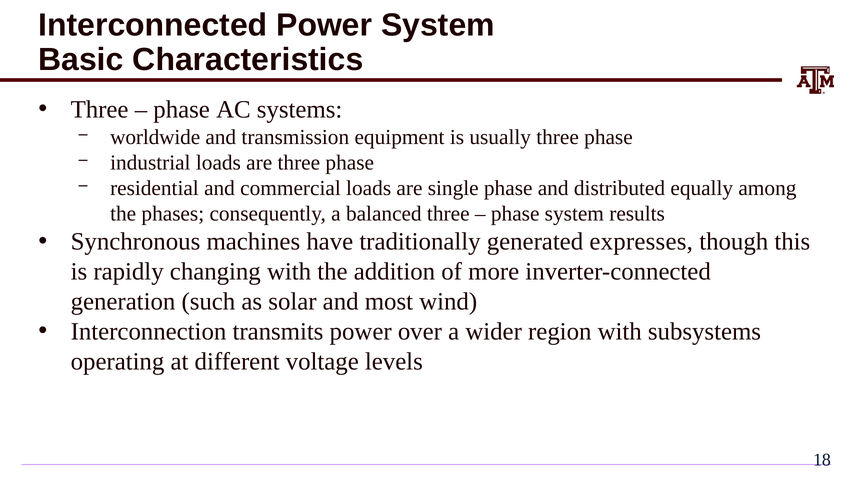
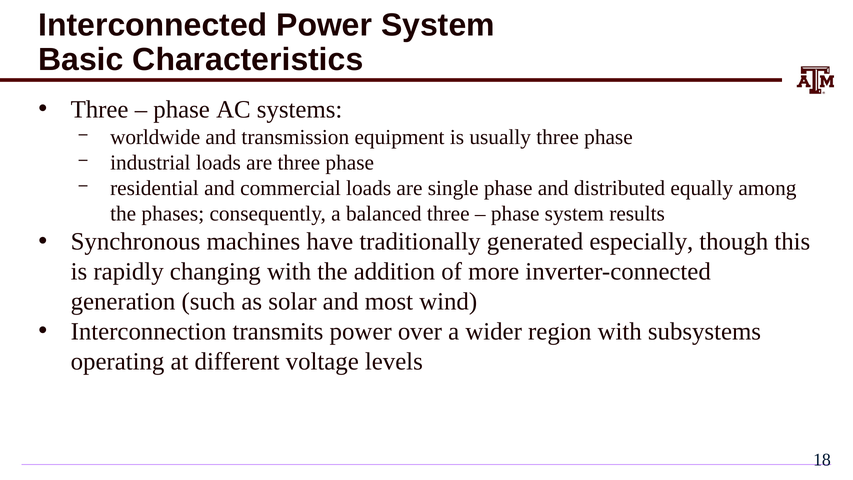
expresses: expresses -> especially (641, 242)
